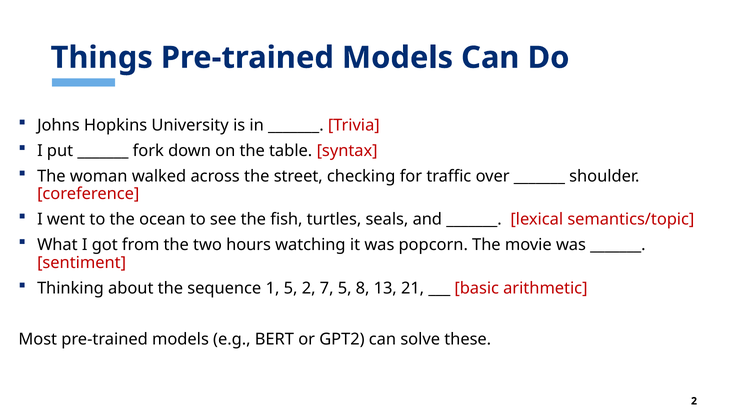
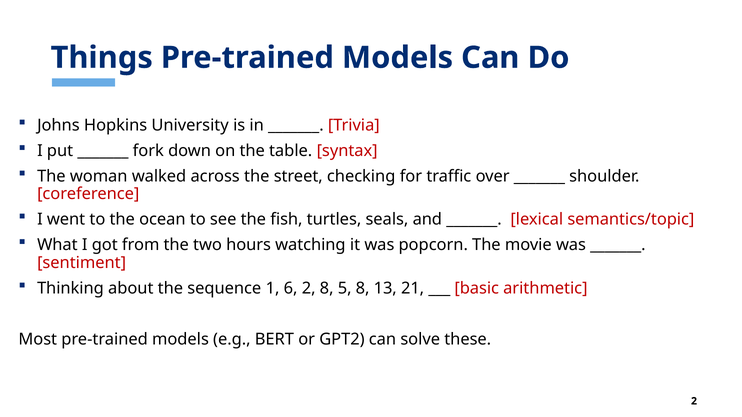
1 5: 5 -> 6 (291, 289)
2 7: 7 -> 8 (327, 289)
